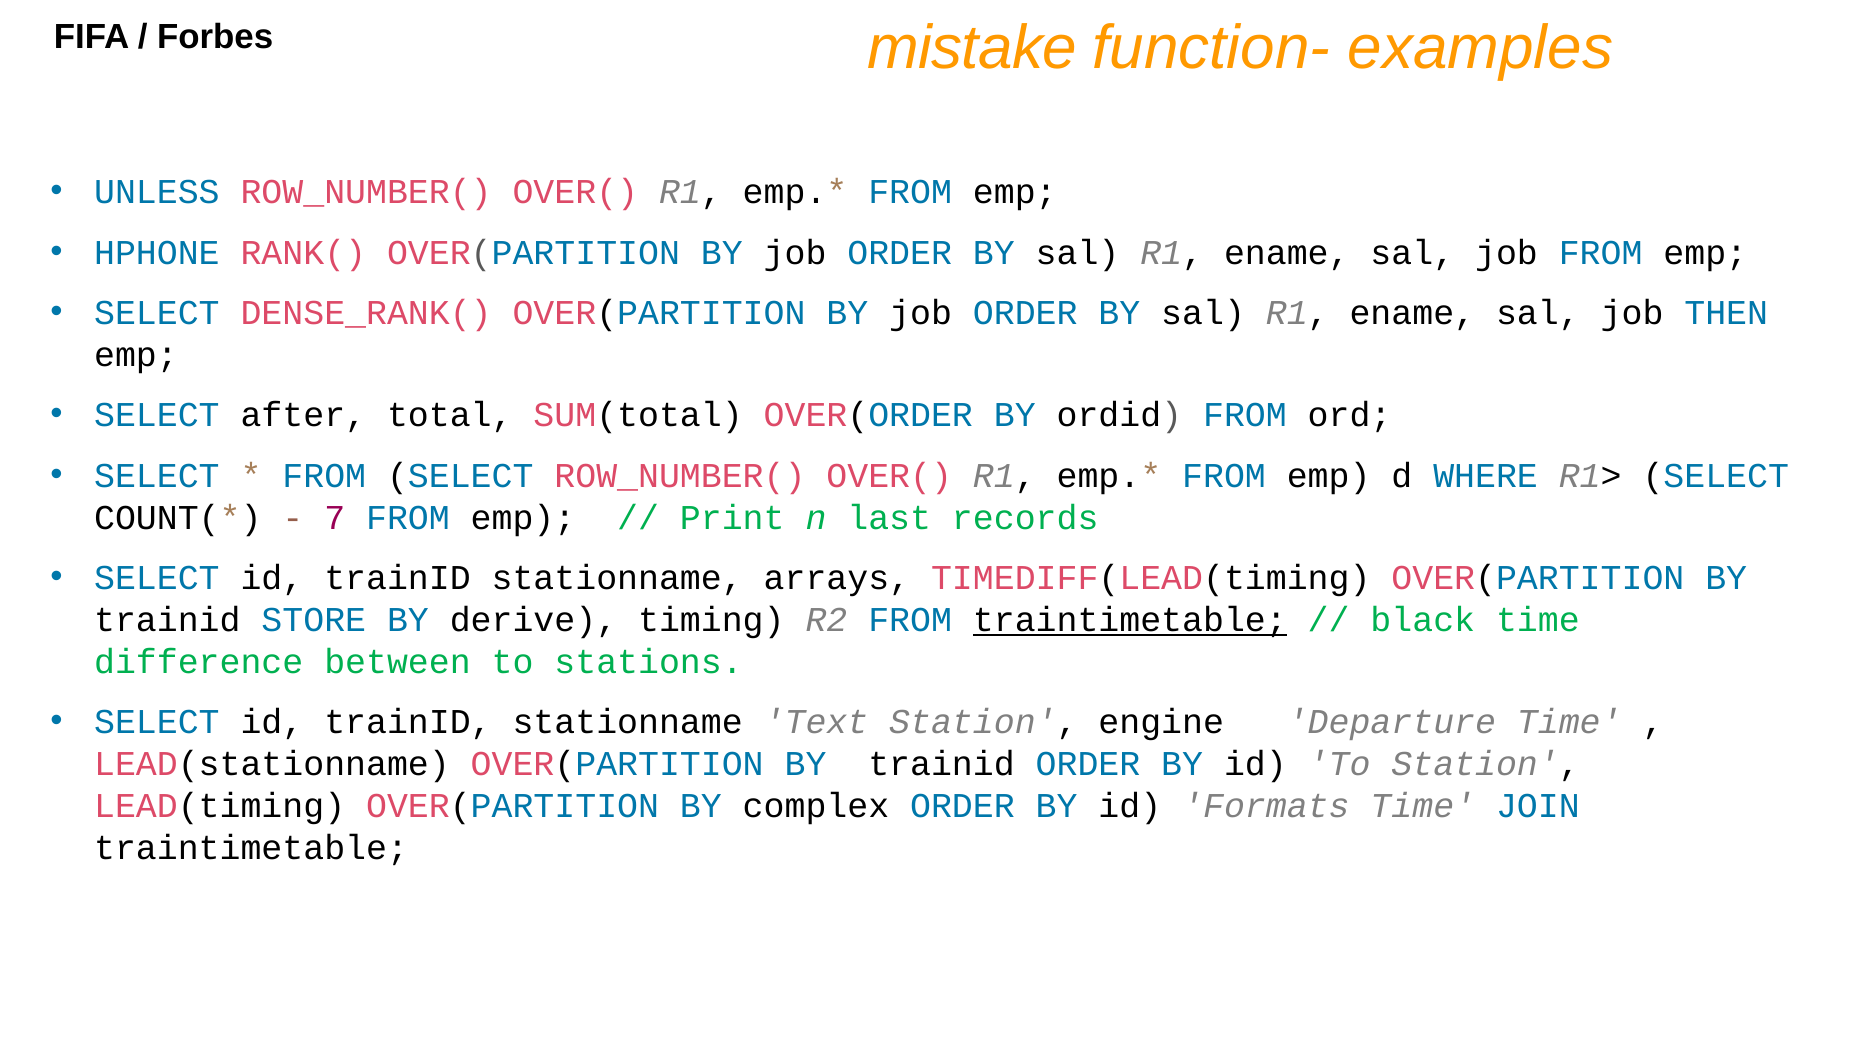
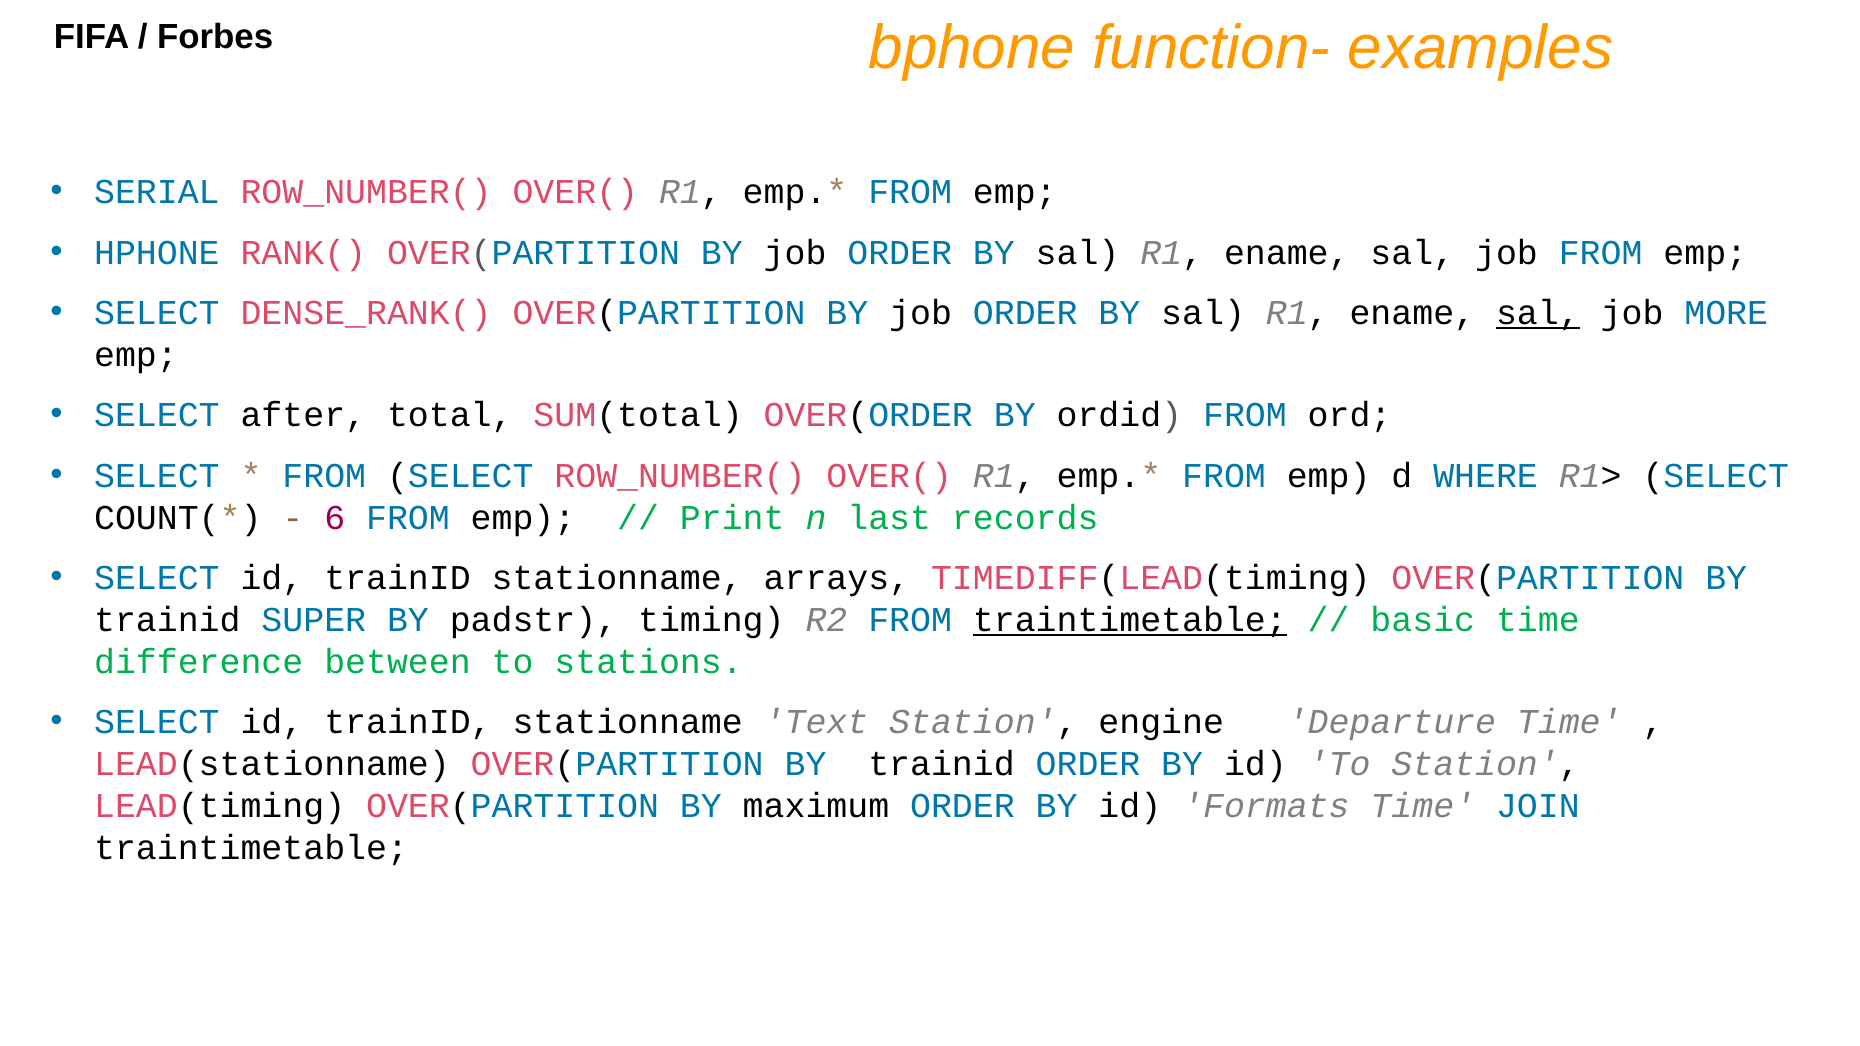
mistake: mistake -> bphone (972, 48)
UNLESS: UNLESS -> SERIAL (157, 192)
sal underline: none -> present (1538, 313)
THEN: THEN -> MORE (1726, 313)
7: 7 -> 6 (335, 518)
STORE: STORE -> SUPER (314, 620)
derive: derive -> padstr (533, 620)
black: black -> basic (1423, 620)
complex: complex -> maximum (816, 806)
